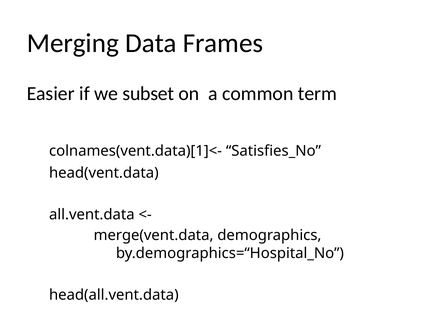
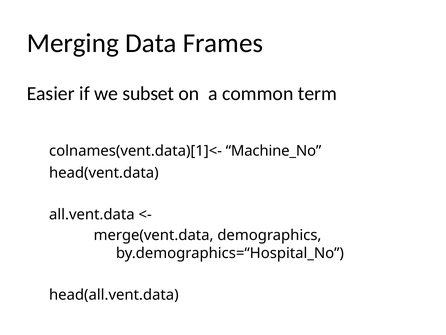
Satisfies_No: Satisfies_No -> Machine_No (274, 151)
